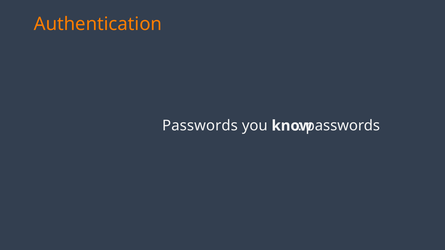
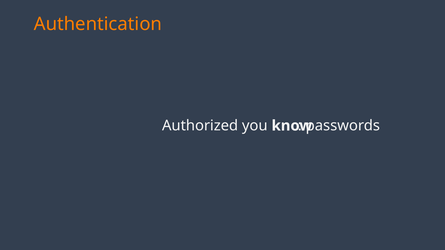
Passwords: Passwords -> Authorized (200, 126)
